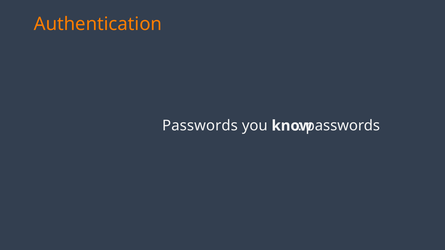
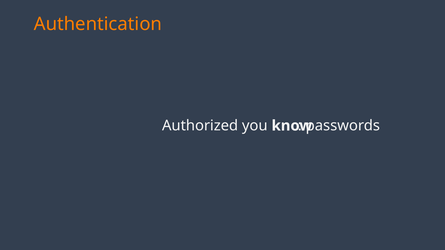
Passwords: Passwords -> Authorized (200, 126)
